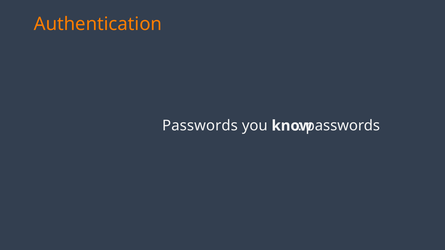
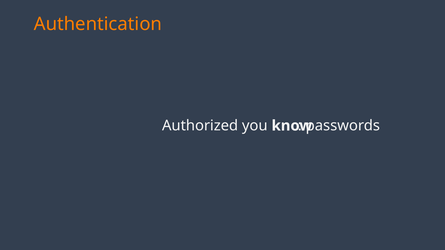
Passwords: Passwords -> Authorized (200, 126)
